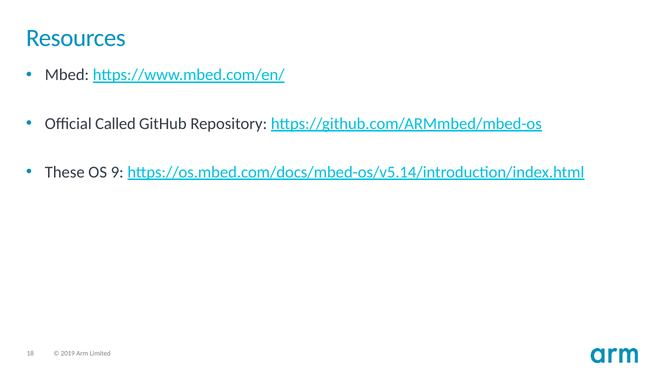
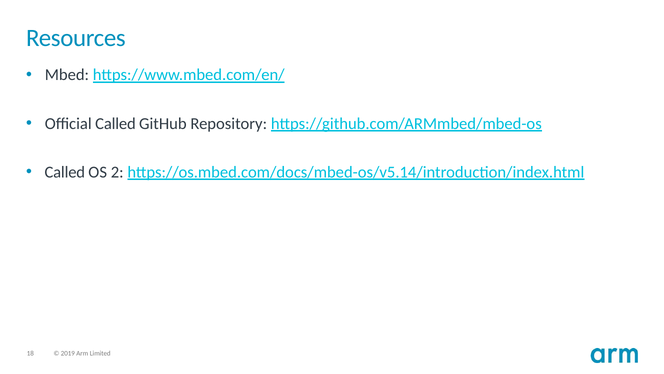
These: These -> Called (65, 172)
9: 9 -> 2 (117, 172)
